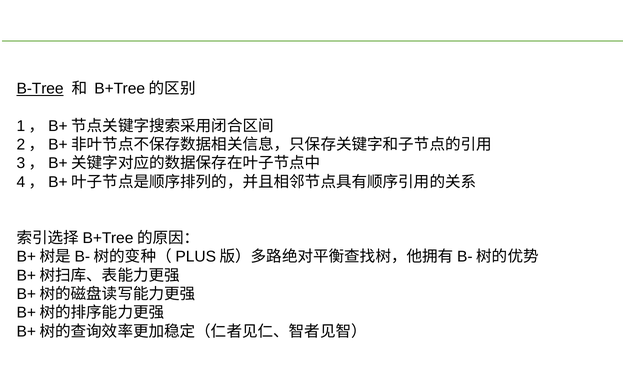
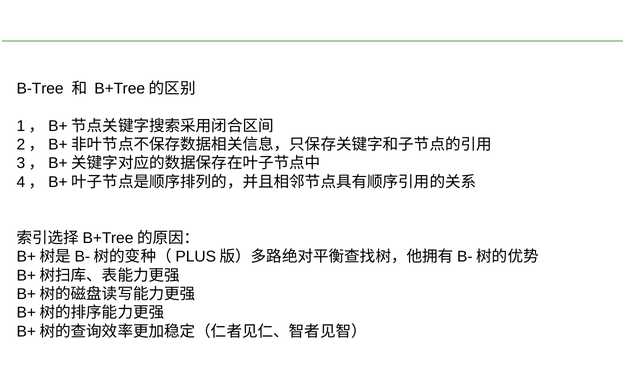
B-Tree underline: present -> none (40, 89)
